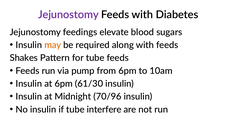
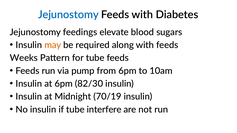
Jejunostomy colour: purple -> blue (68, 15)
Shakes: Shakes -> Weeks (24, 58)
61/30: 61/30 -> 82/30 (89, 84)
70/96: 70/96 -> 70/19 (107, 97)
